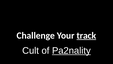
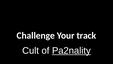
track underline: present -> none (86, 35)
